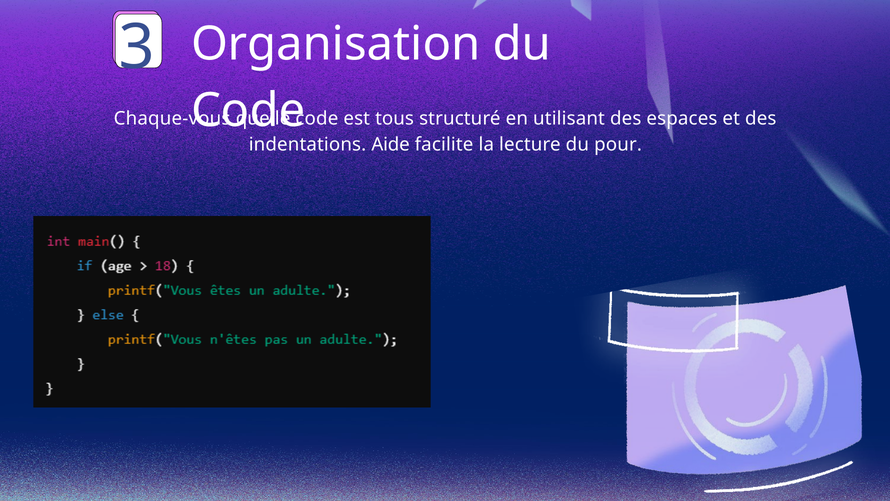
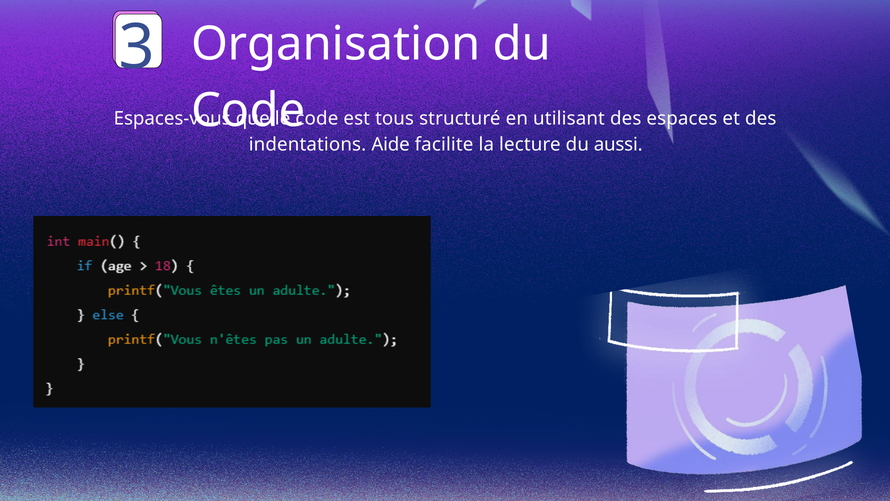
Chaque-vous: Chaque-vous -> Espaces-vous (172, 118)
pour: pour -> aussi (618, 145)
